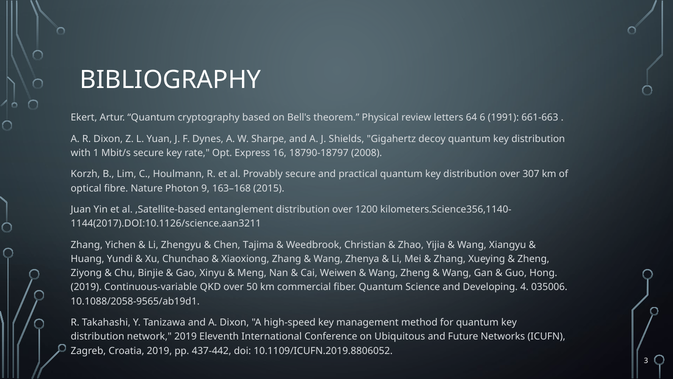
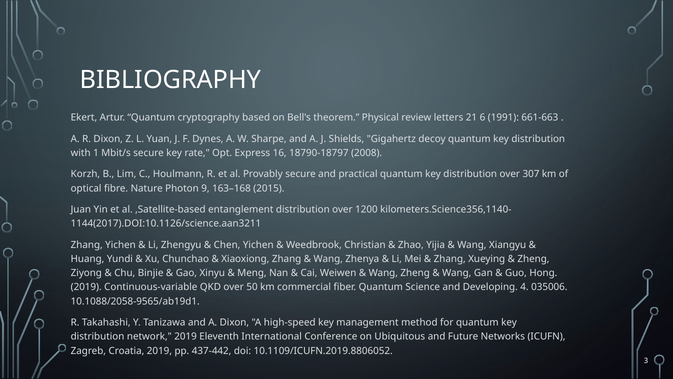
64: 64 -> 21 (471, 118)
Chen Tajima: Tajima -> Yichen (258, 244)
